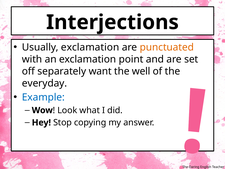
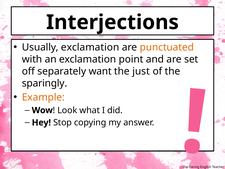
well: well -> just (141, 71)
everyday: everyday -> sparingly (45, 83)
Example colour: blue -> orange (43, 97)
